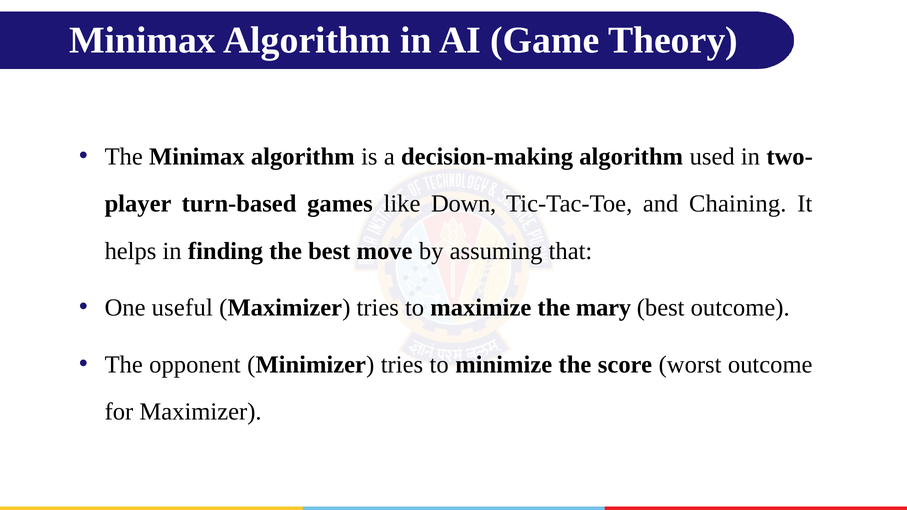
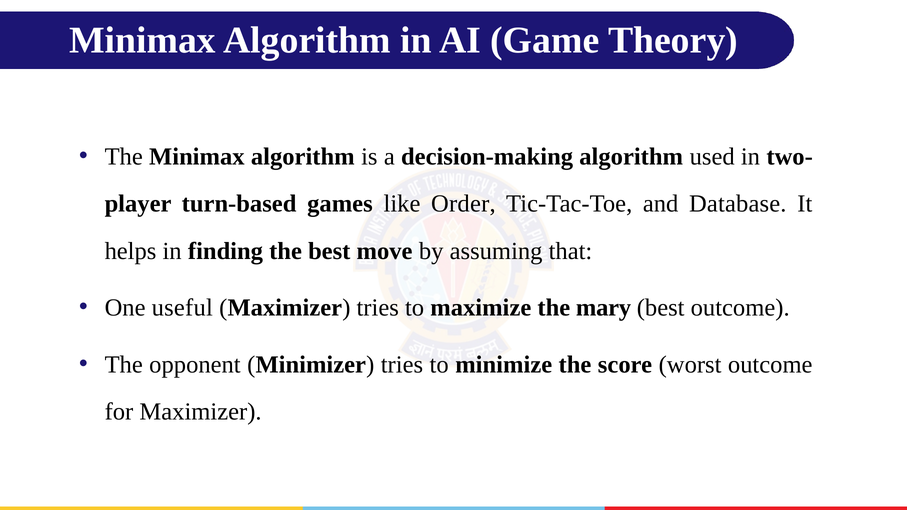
Down: Down -> Order (463, 204)
Chaining: Chaining -> Database (738, 204)
